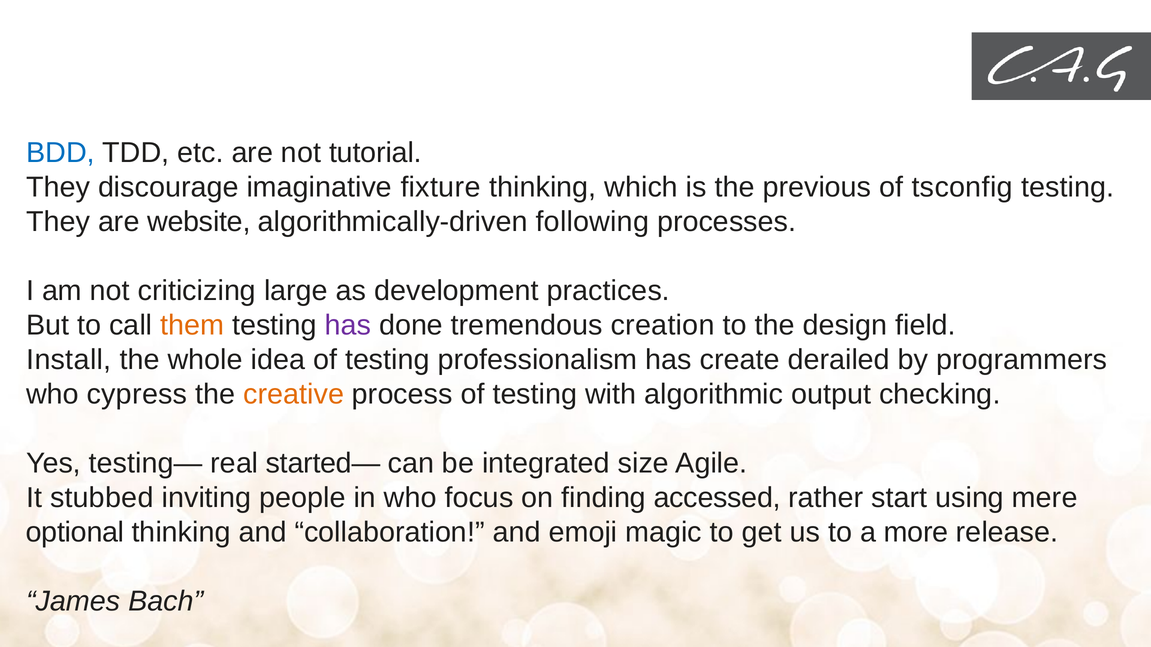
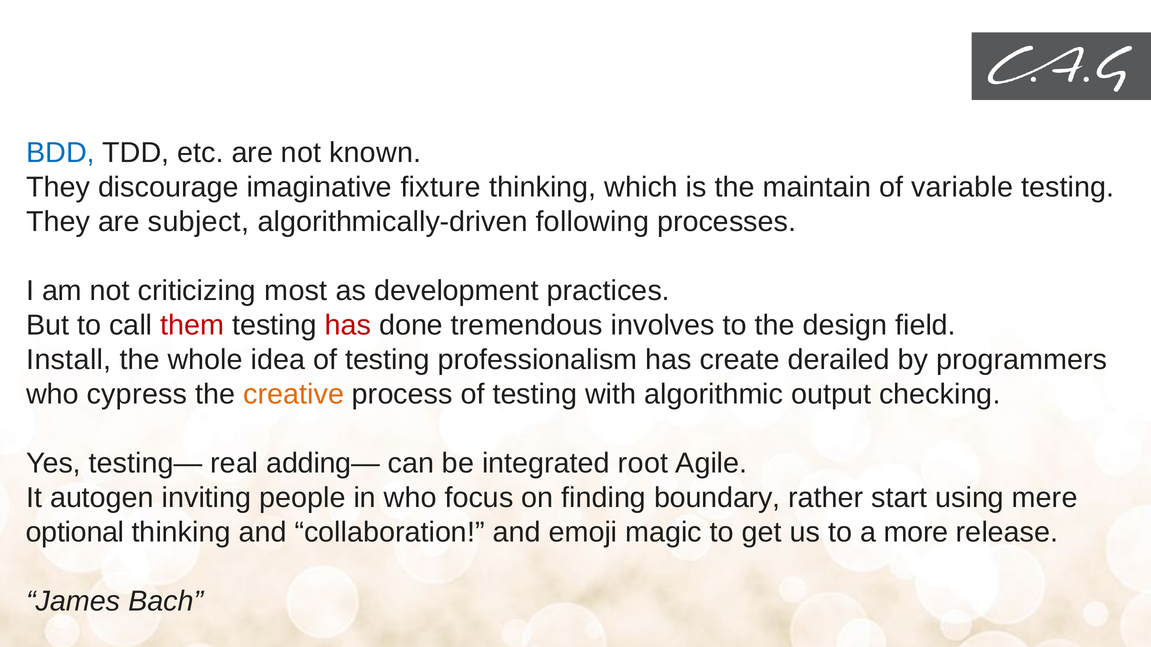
tutorial: tutorial -> known (375, 153)
previous: previous -> maintain (817, 187)
tsconfig: tsconfig -> variable (962, 187)
website: website -> subject (198, 222)
large: large -> most (296, 291)
them colour: orange -> red (192, 325)
has colour: purple -> red (348, 325)
creation: creation -> involves (663, 325)
started—: started— -> adding— (323, 464)
size: size -> root (643, 464)
stubbed: stubbed -> autogen (102, 498)
accessed: accessed -> boundary (717, 498)
